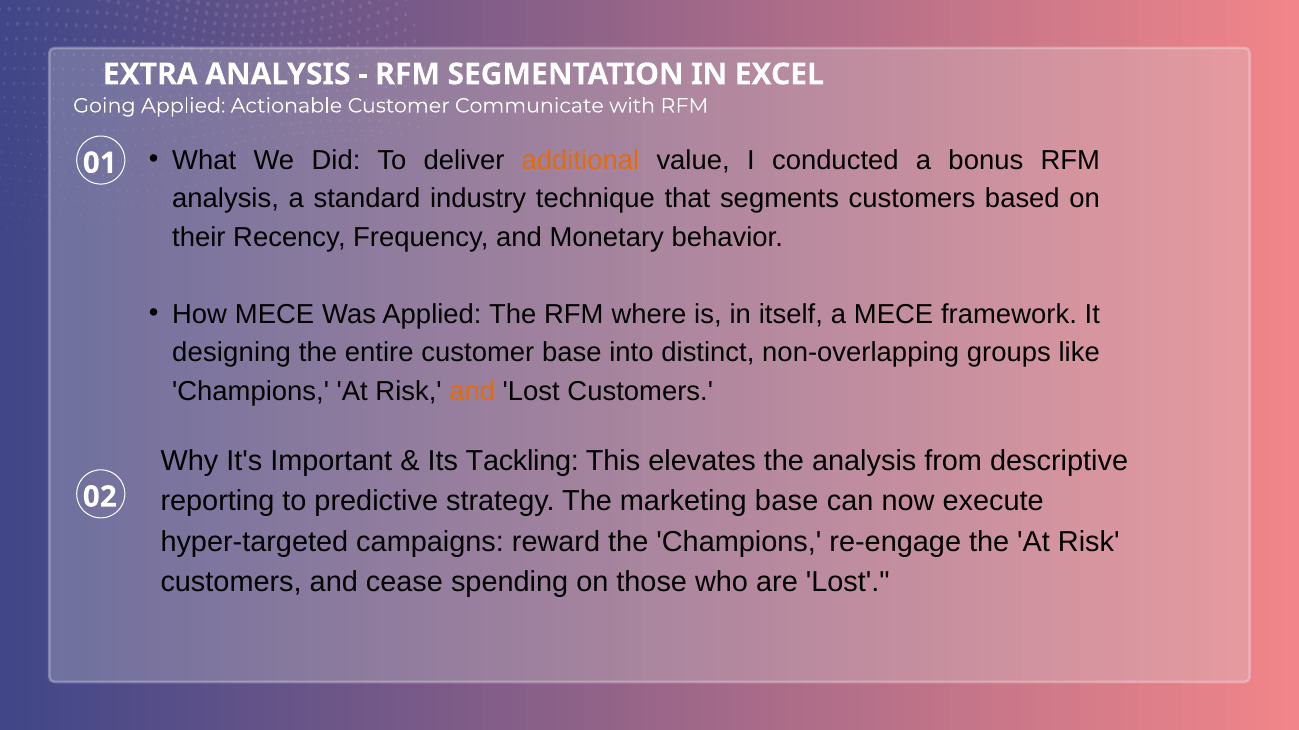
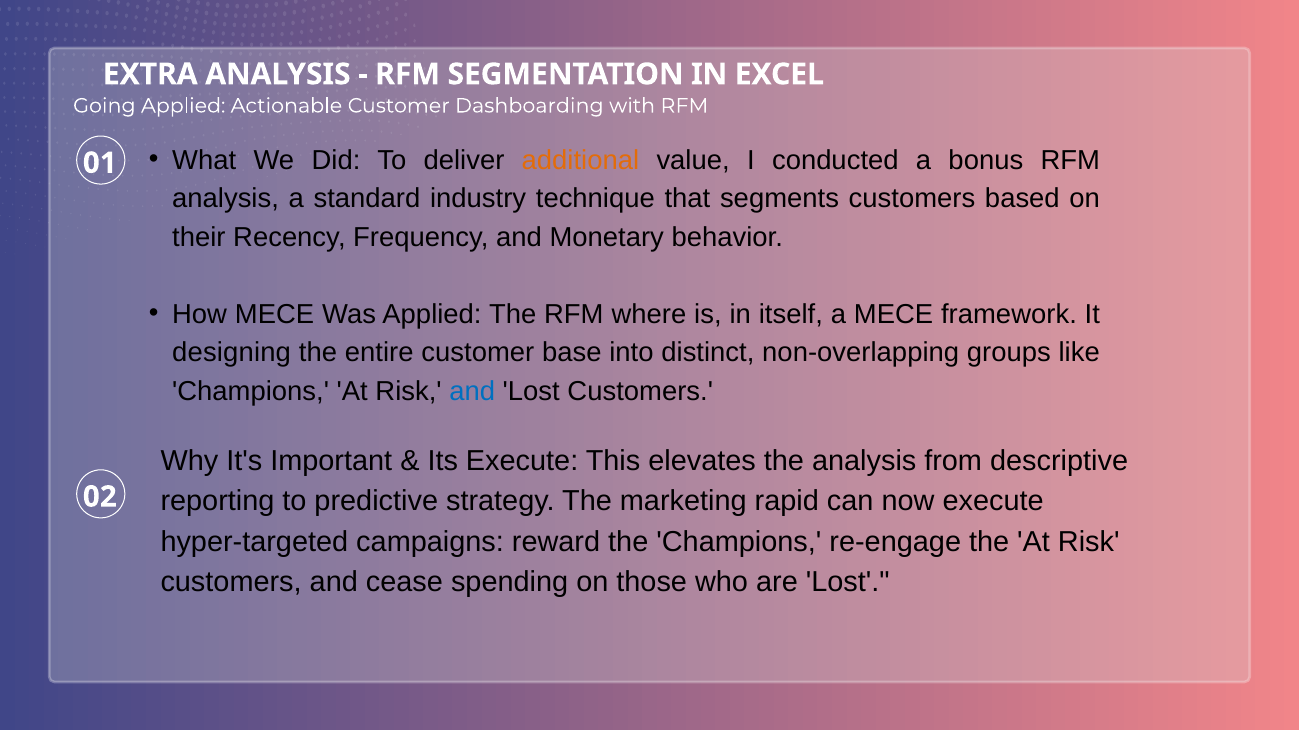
Communicate: Communicate -> Dashboarding (529, 106)
and colour: orange -> blue (472, 391)
Its Tackling: Tackling -> Execute (522, 461)
marketing base: base -> rapid (787, 502)
